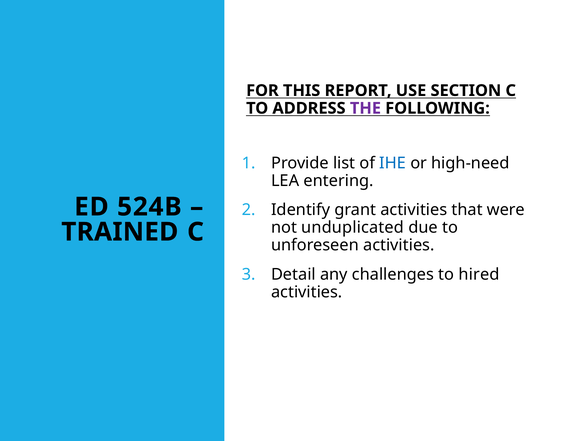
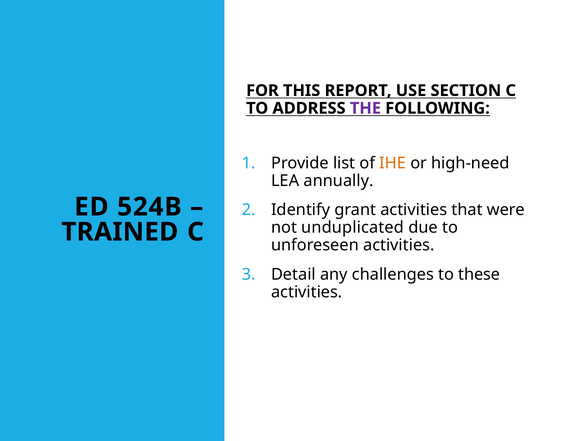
IHE colour: blue -> orange (393, 163)
entering: entering -> annually (339, 181)
hired: hired -> these (479, 274)
